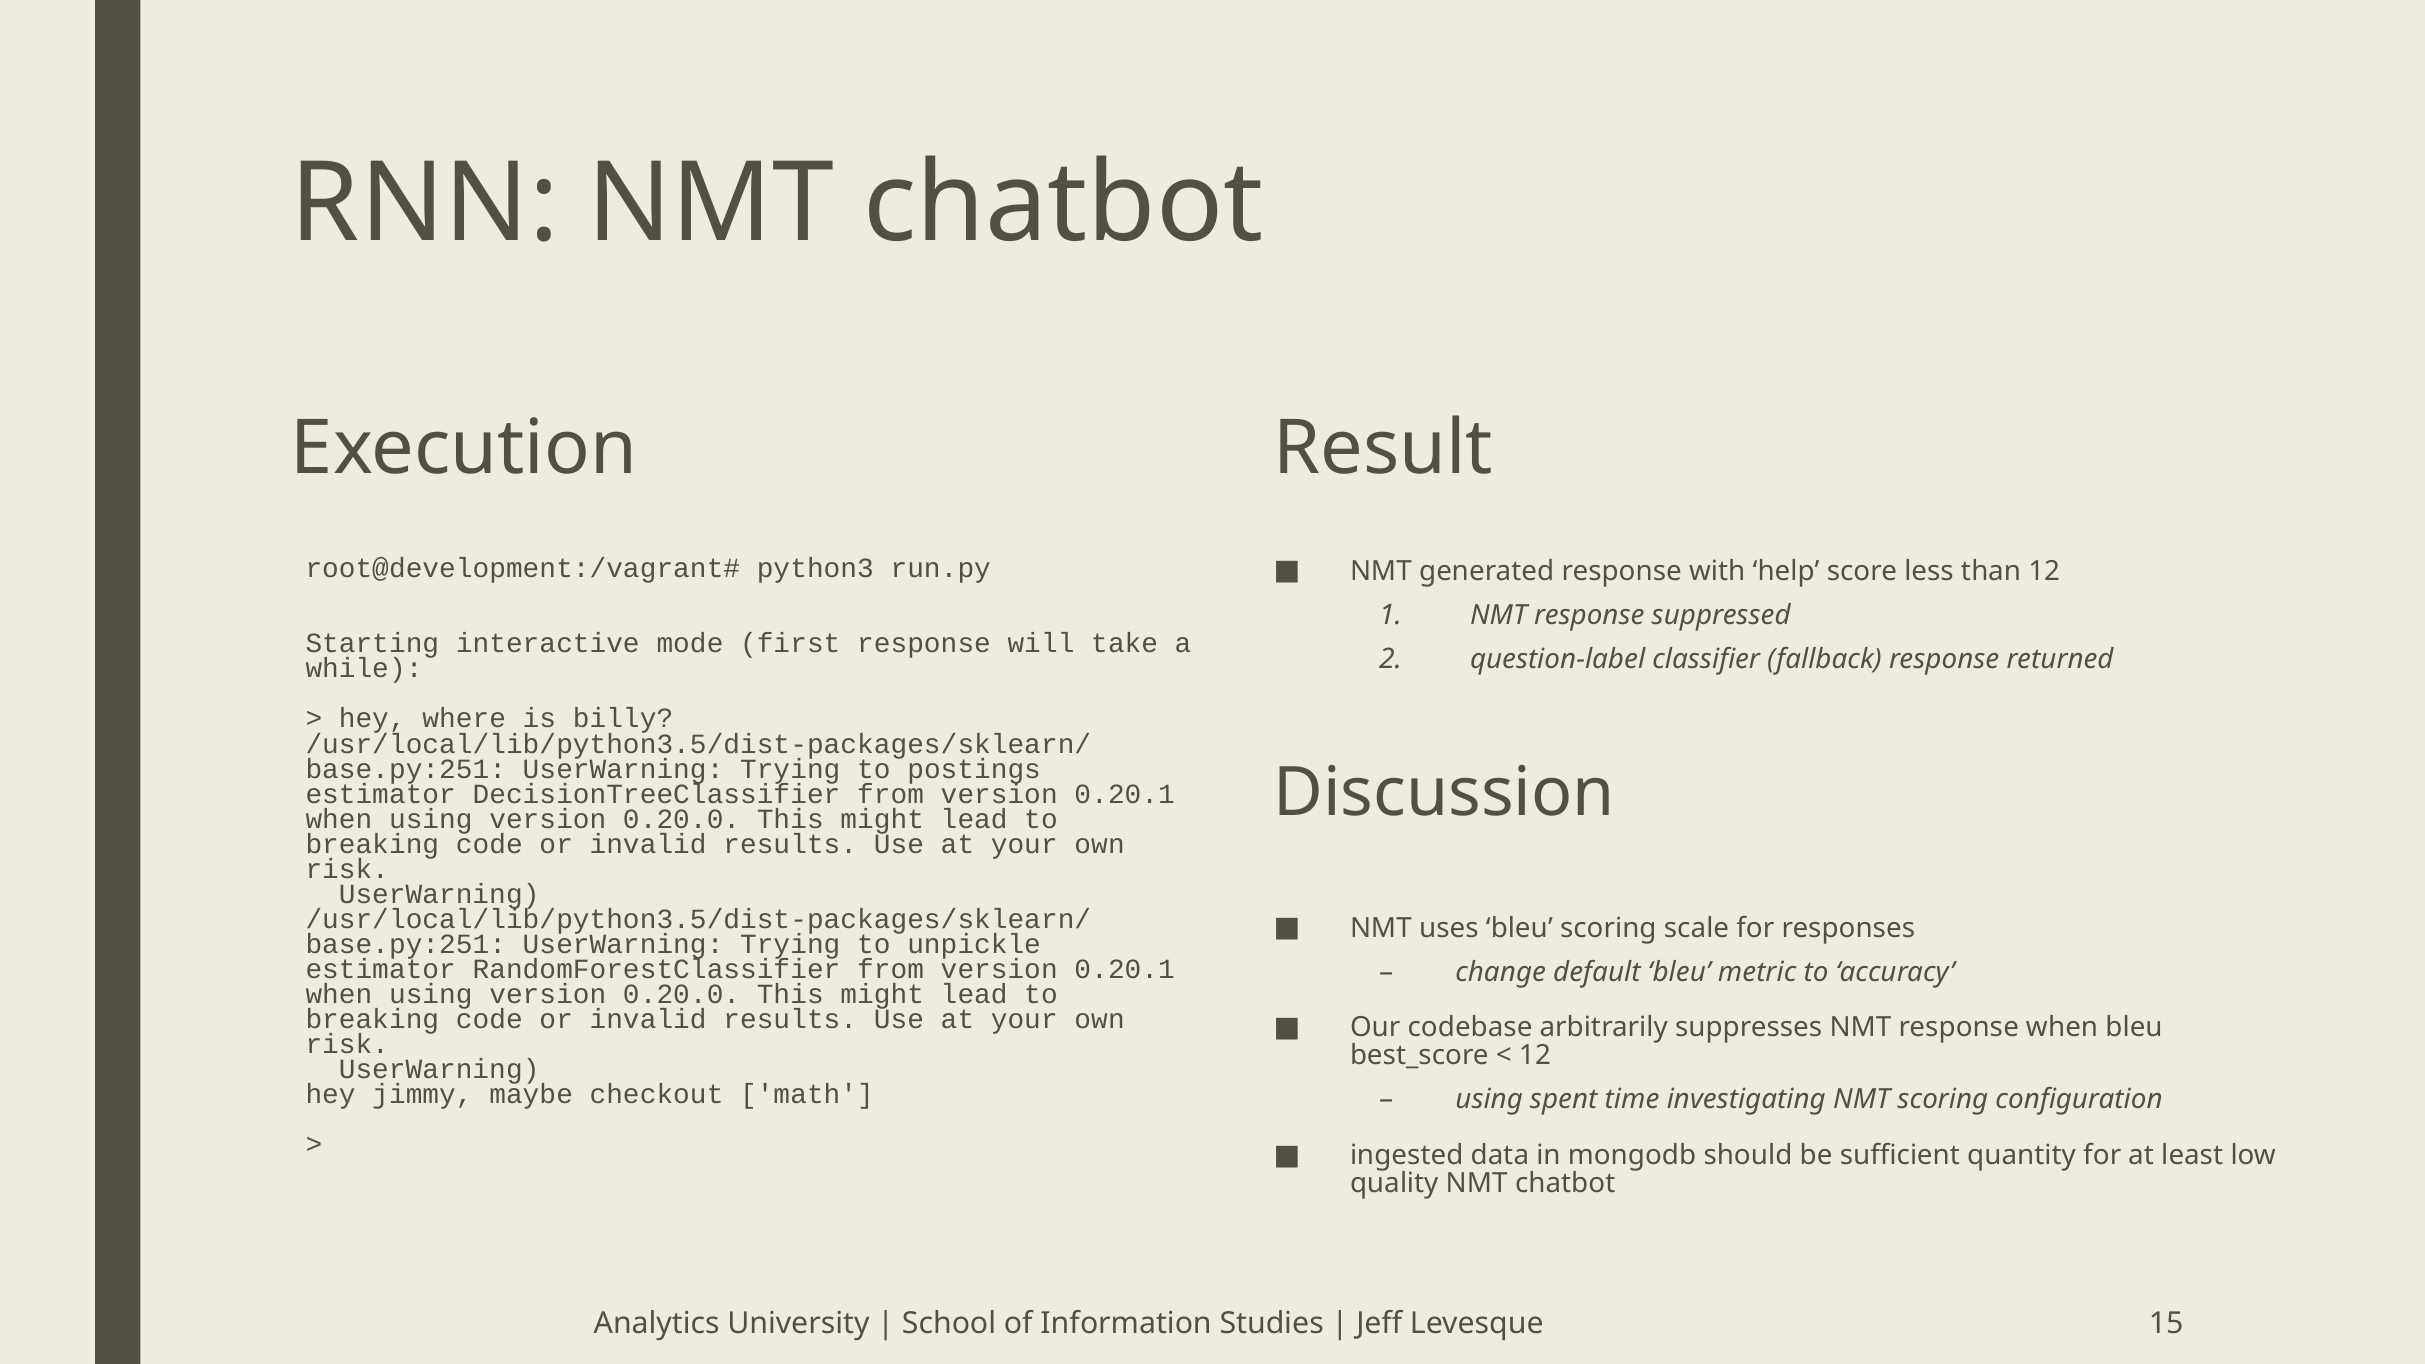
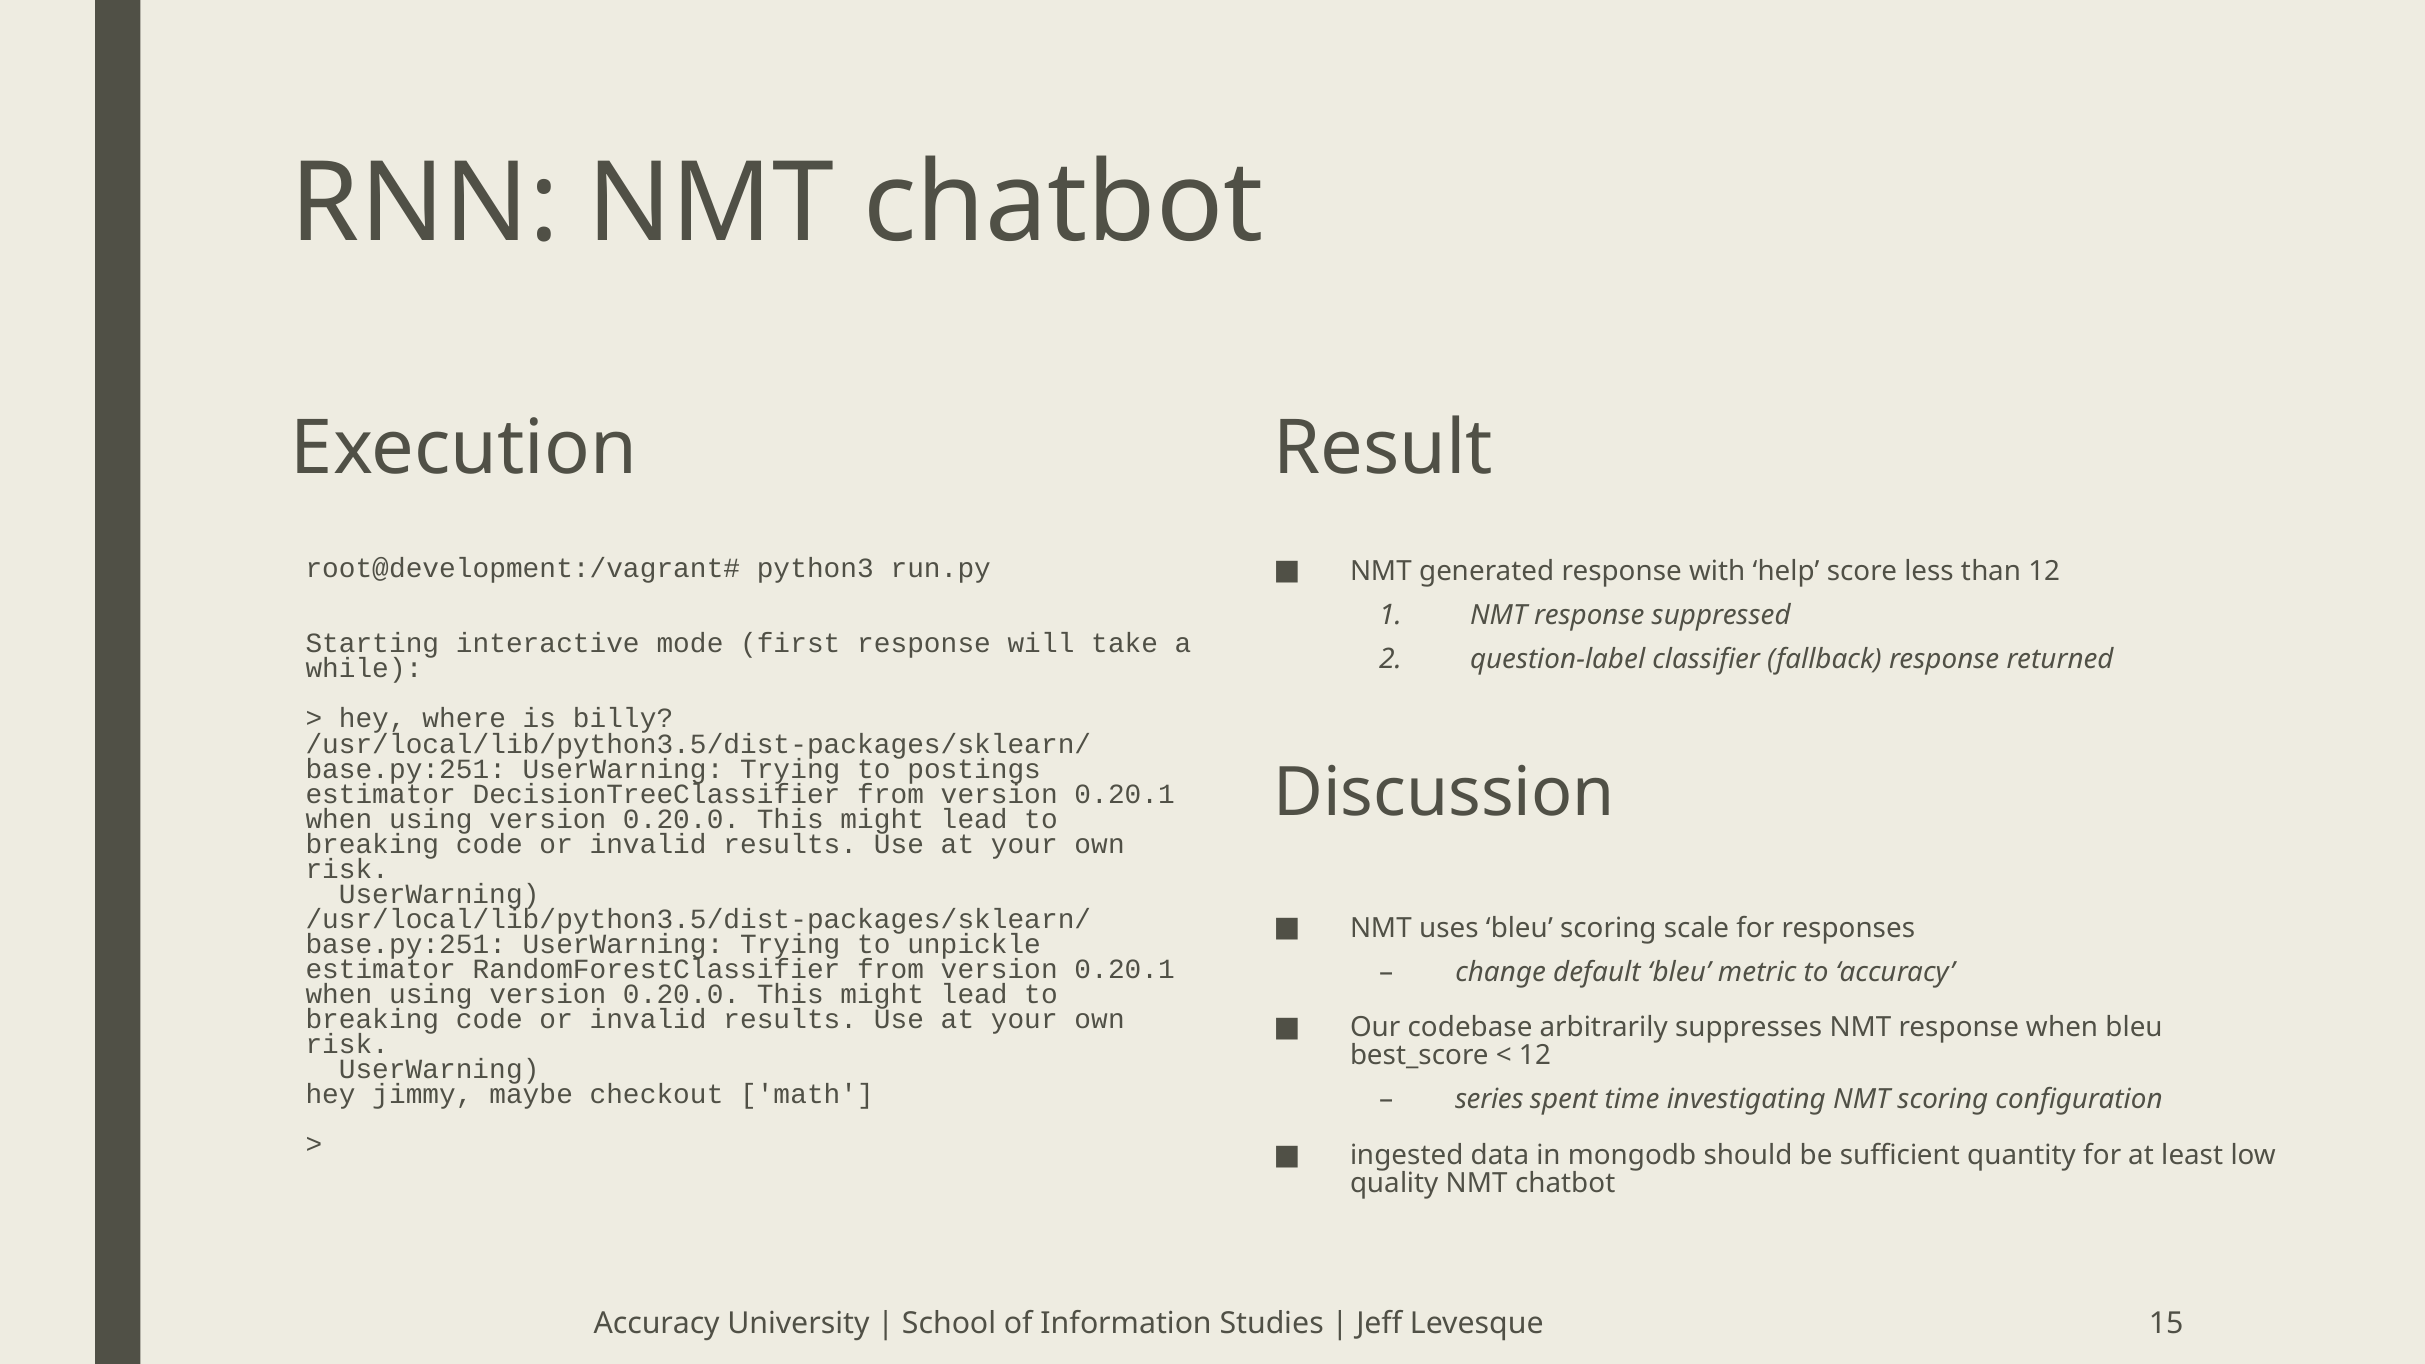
using: using -> series (1489, 1100)
Analytics: Analytics -> Accuracy (657, 1323)
